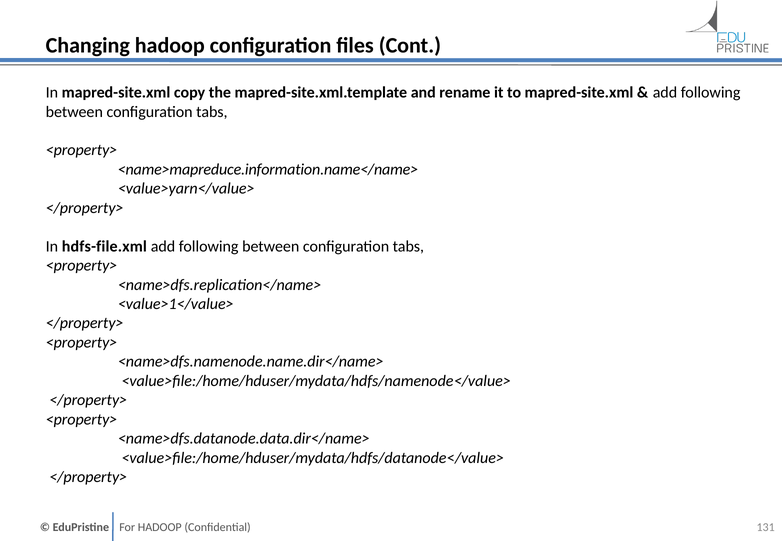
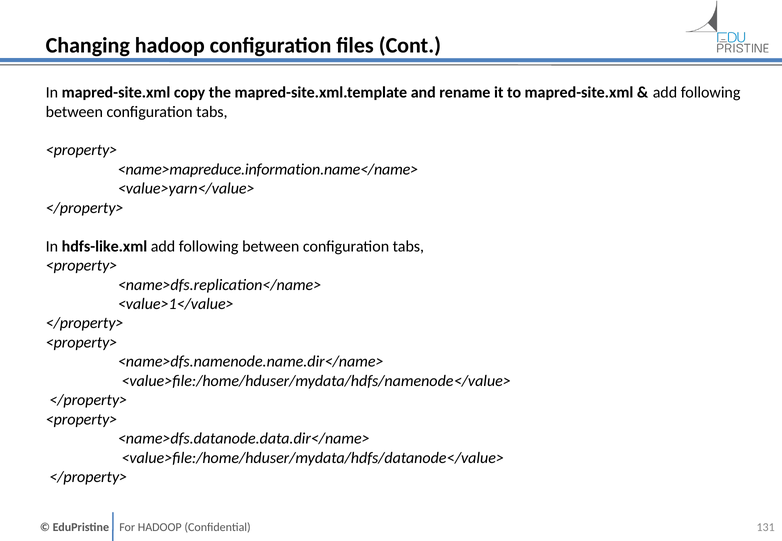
hdfs-file.xml: hdfs-file.xml -> hdfs-like.xml (104, 246)
